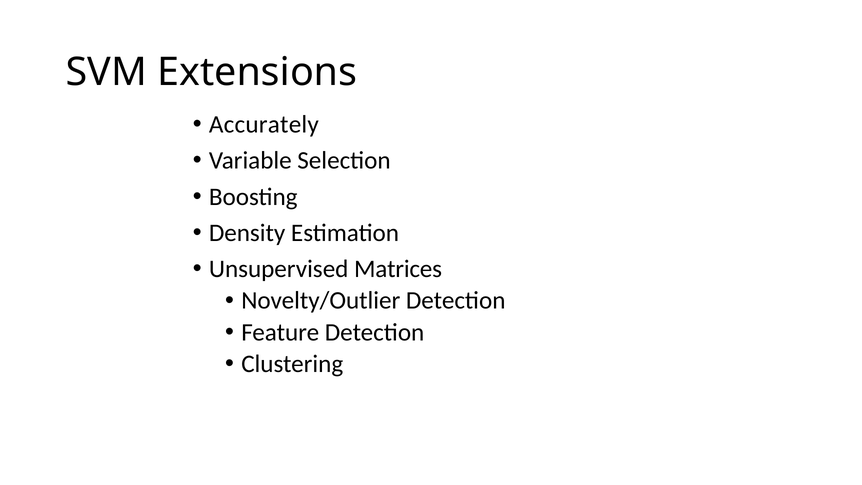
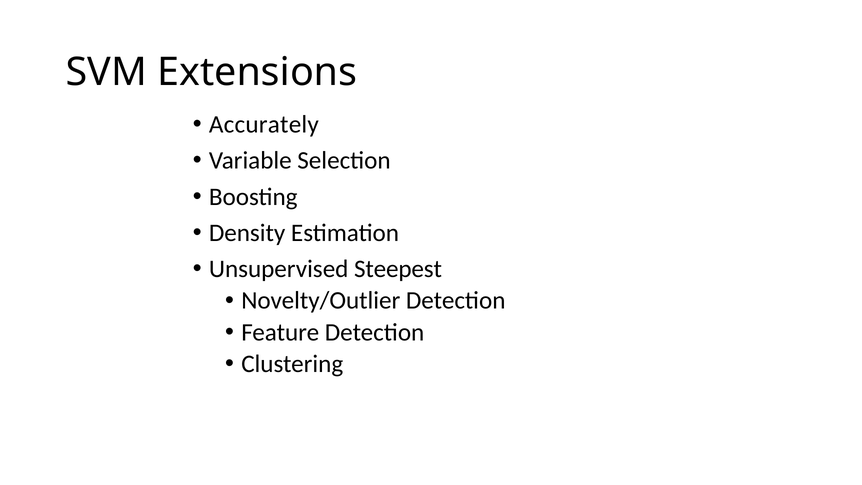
Matrices: Matrices -> Steepest (398, 269)
